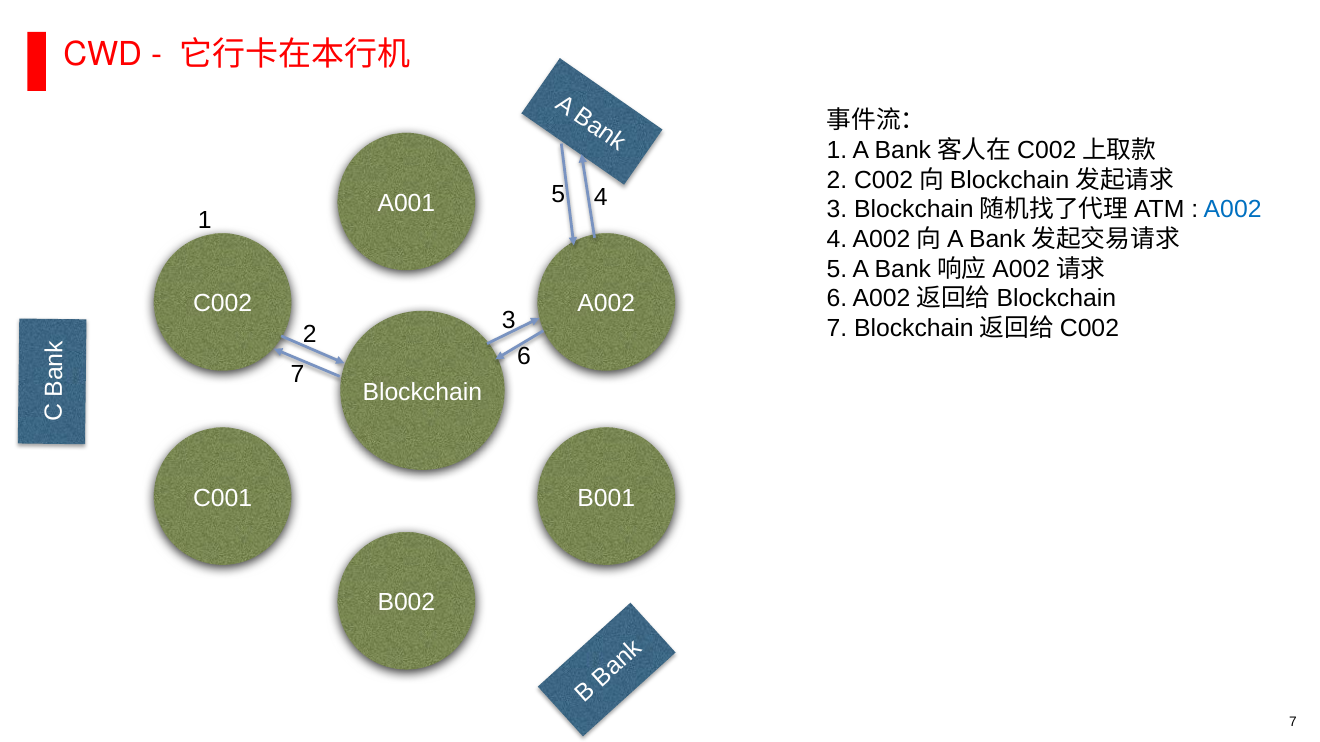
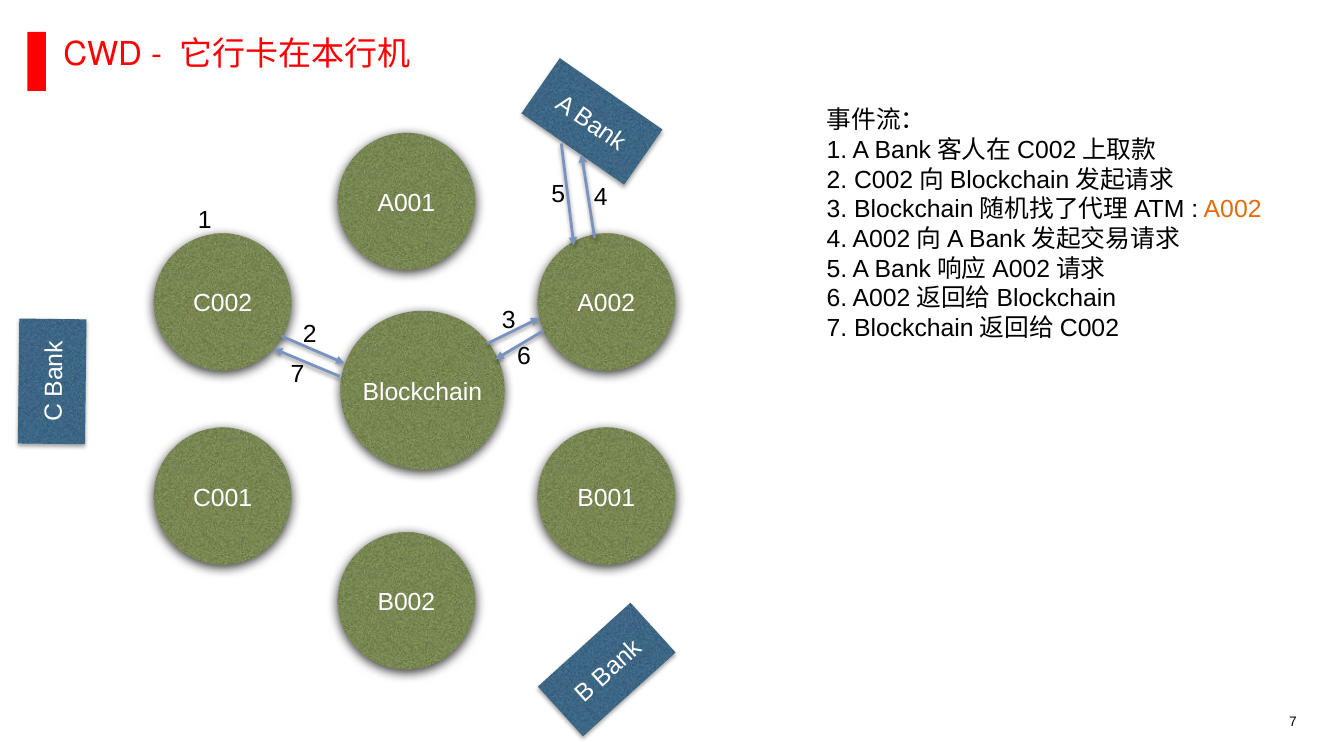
A002 colour: blue -> orange (1233, 210)
